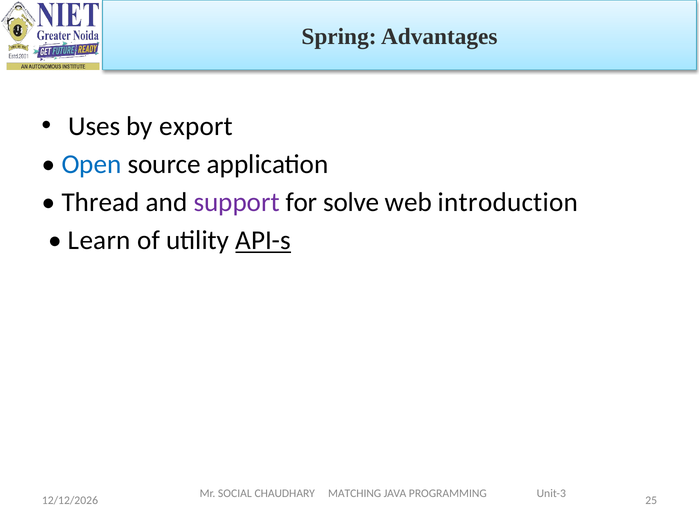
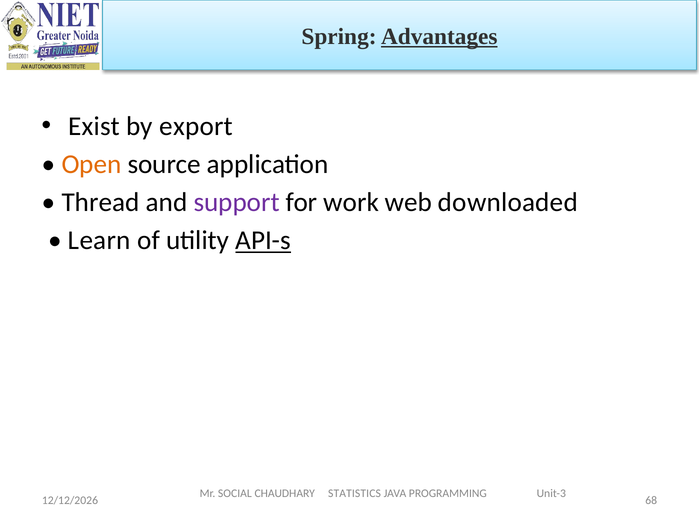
Advantages underline: none -> present (439, 37)
Uses: Uses -> Exist (94, 127)
Open colour: blue -> orange (91, 165)
solve: solve -> work (351, 203)
introduction: introduction -> downloaded (508, 203)
MATCHING: MATCHING -> STATISTICS (355, 494)
25: 25 -> 68 (651, 501)
